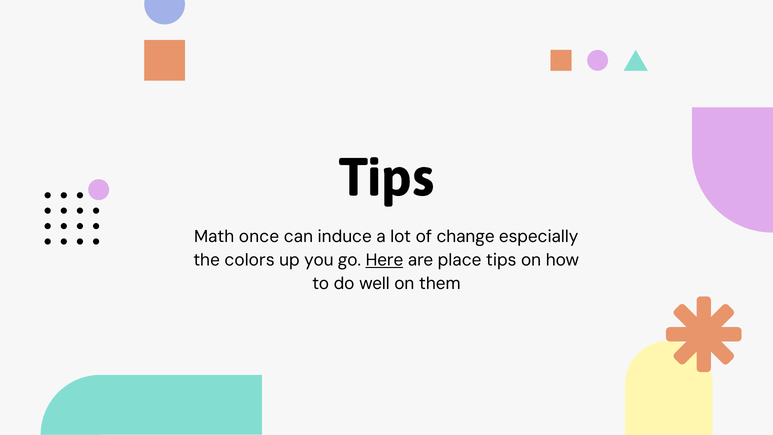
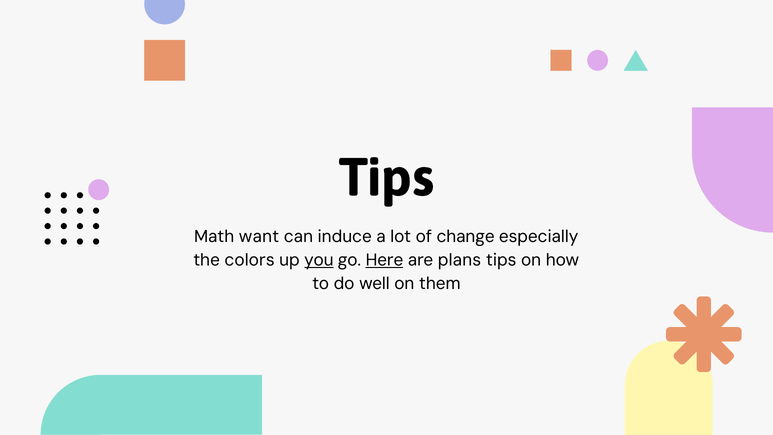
once: once -> want (259, 236)
you underline: none -> present (319, 260)
place: place -> plans (459, 260)
